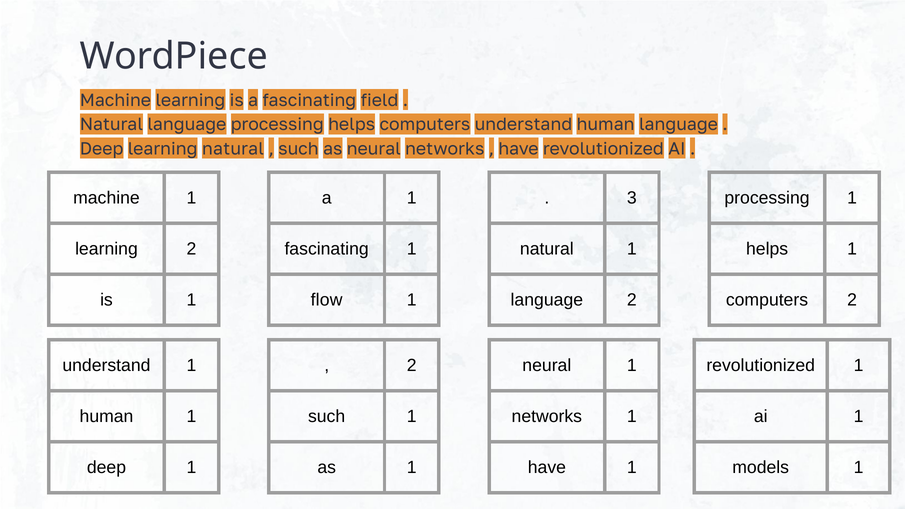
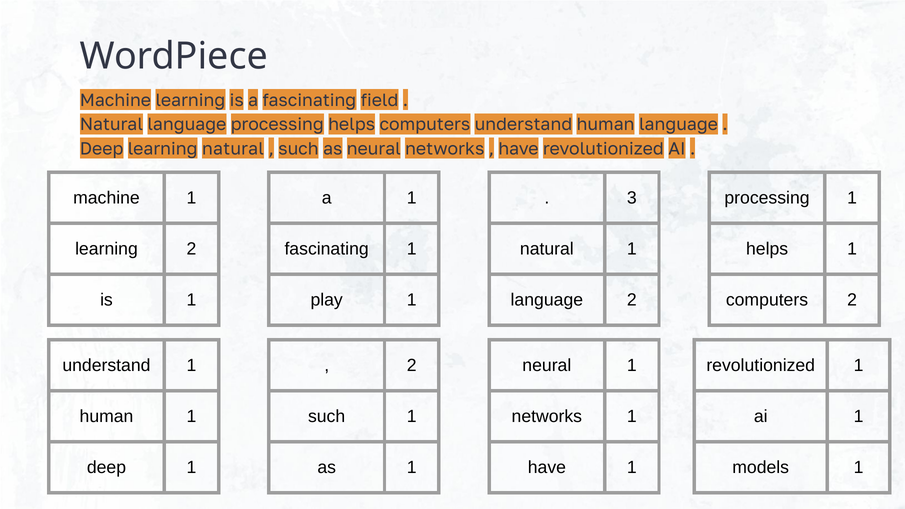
flow: flow -> play (327, 300)
